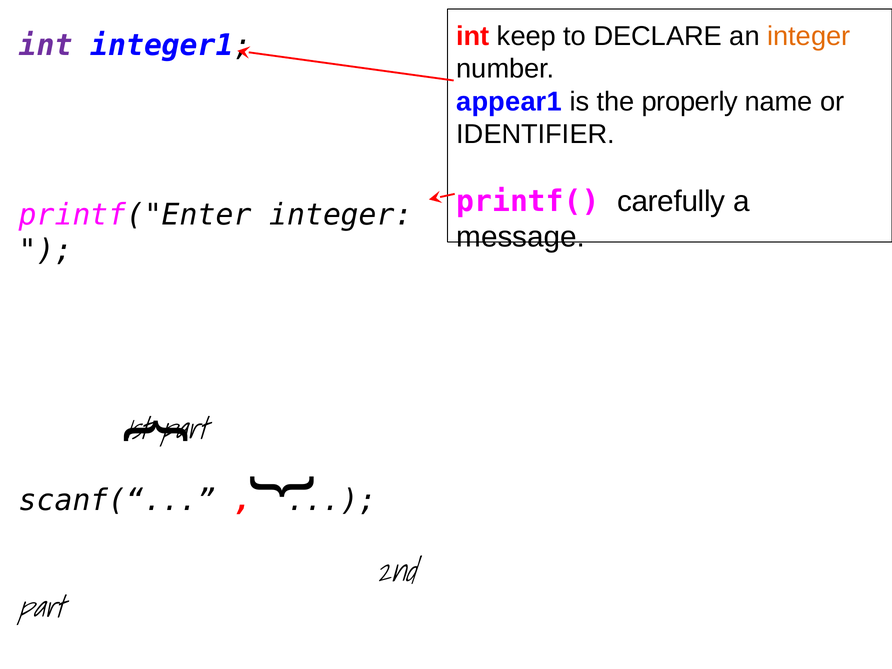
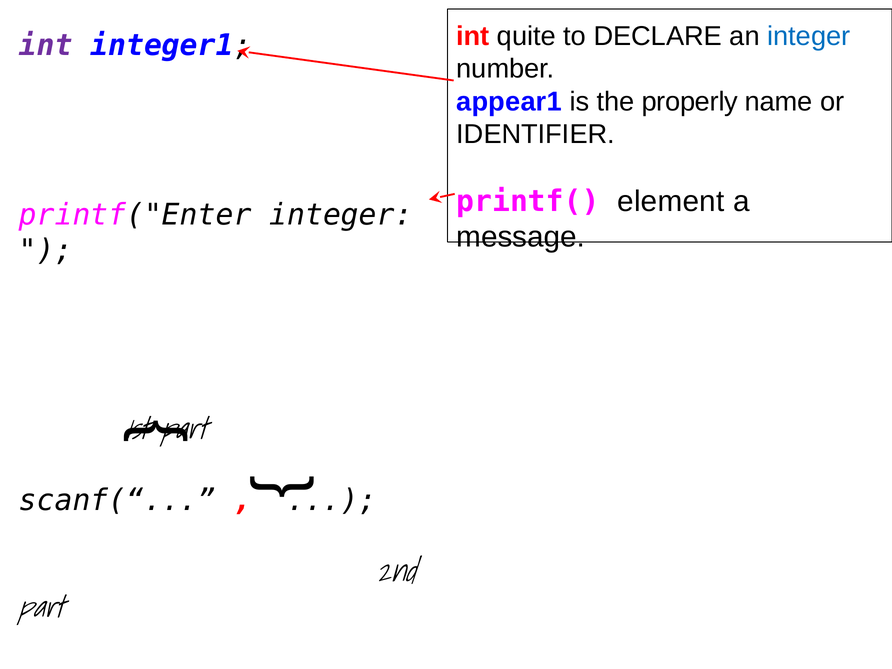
keep: keep -> quite (526, 36)
integer colour: orange -> blue (809, 36)
carefully: carefully -> element (671, 201)
